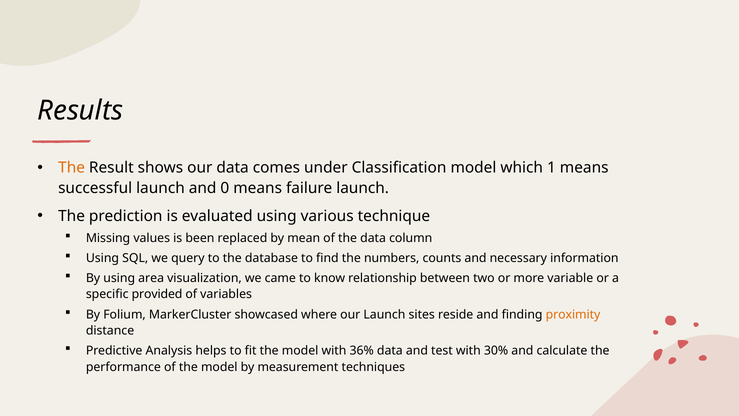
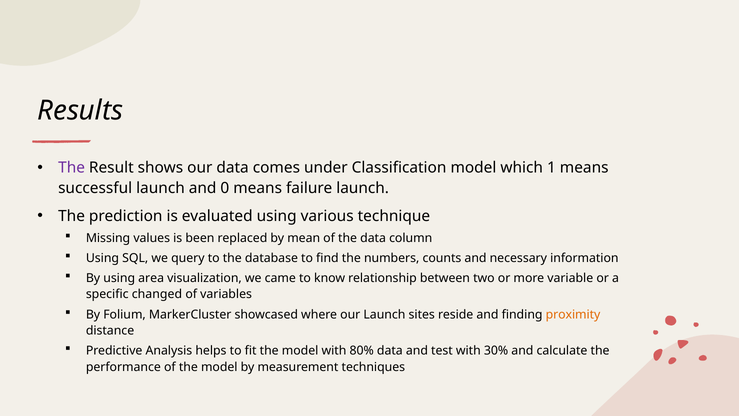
The colour: orange -> purple (72, 168)
provided: provided -> changed (157, 294)
36%: 36% -> 80% (362, 351)
